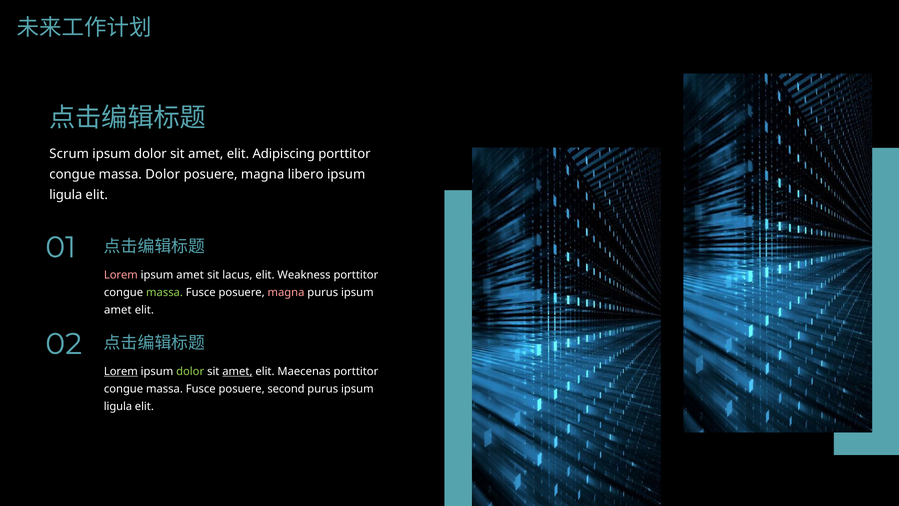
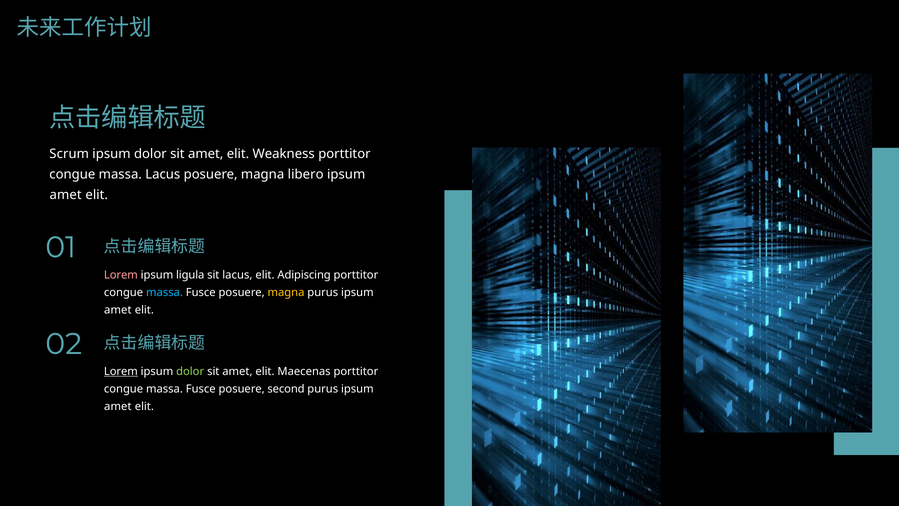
Adipiscing: Adipiscing -> Weakness (284, 154)
massa Dolor: Dolor -> Lacus (163, 174)
ligula: ligula -> amet (66, 195)
amet: amet -> ligula (190, 275)
Weakness: Weakness -> Adipiscing (304, 275)
massa colour: light green -> light blue (165, 292)
magna colour: pink -> yellow (286, 292)
amet underline: present -> none (237, 371)
ligula: ligula -> amet (118, 406)
